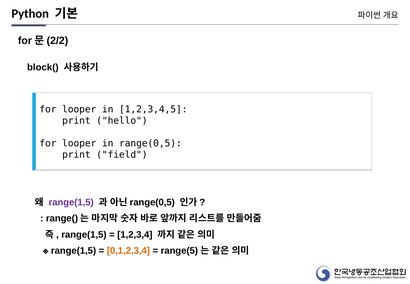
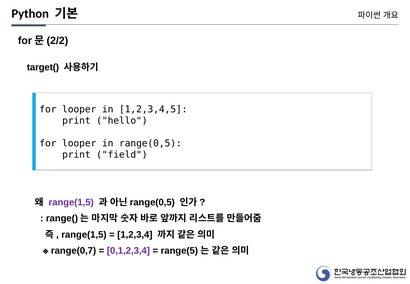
block(: block( -> target( (43, 67)
range(1,5: range(1,5 -> range(0,7 (74, 251)
0,1,2,3,4 colour: orange -> purple (128, 251)
